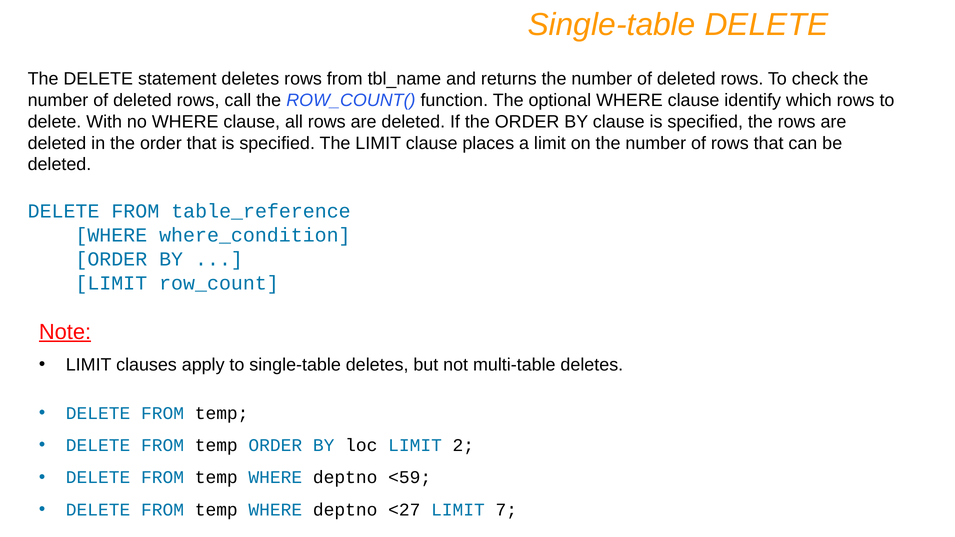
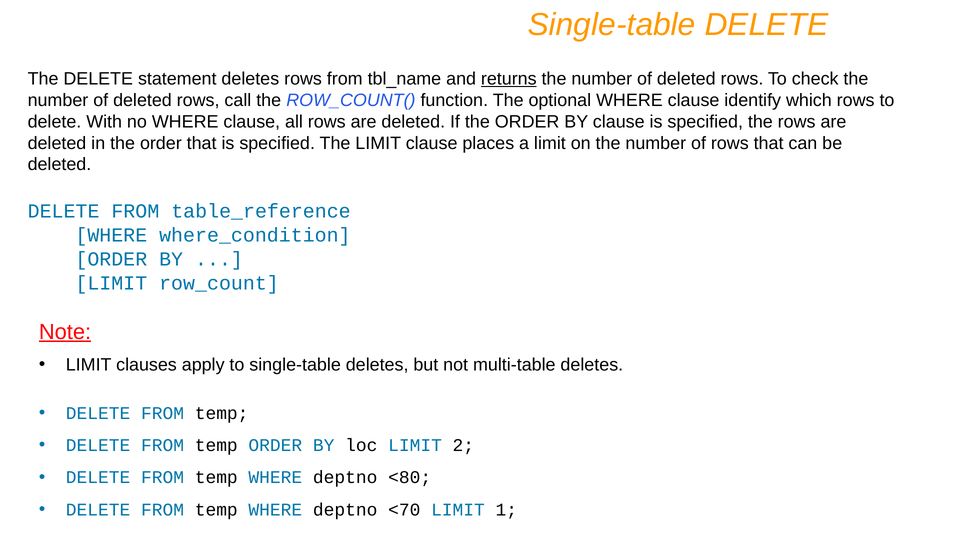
returns underline: none -> present (509, 79)
<59: <59 -> <80 (410, 478)
<27: <27 -> <70 (404, 510)
7: 7 -> 1 (506, 510)
